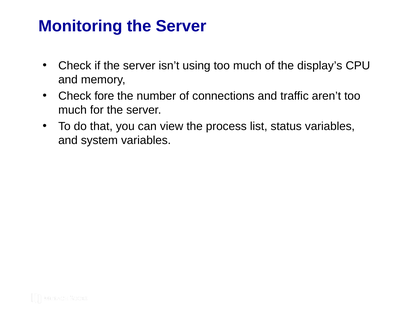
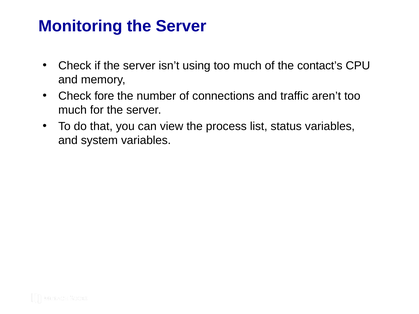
display’s: display’s -> contact’s (320, 66)
